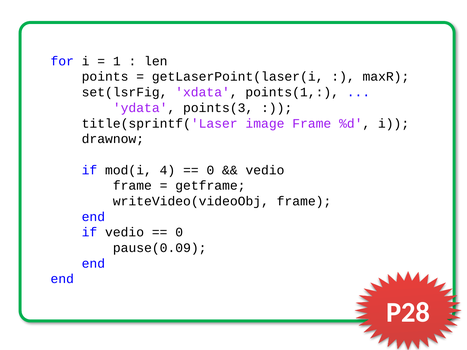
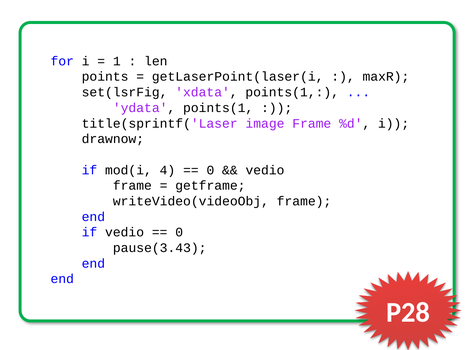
ydata points(3: points(3 -> points(1 (218, 108)
pause(0.09: pause(0.09 -> pause(3.43 (160, 248)
